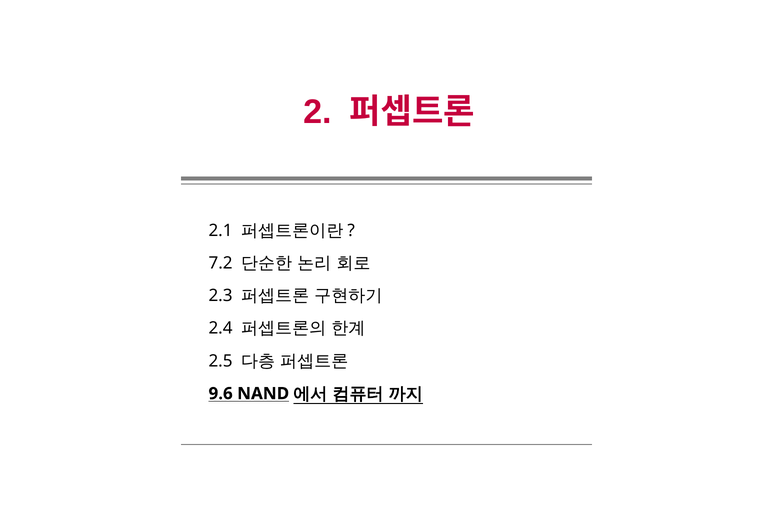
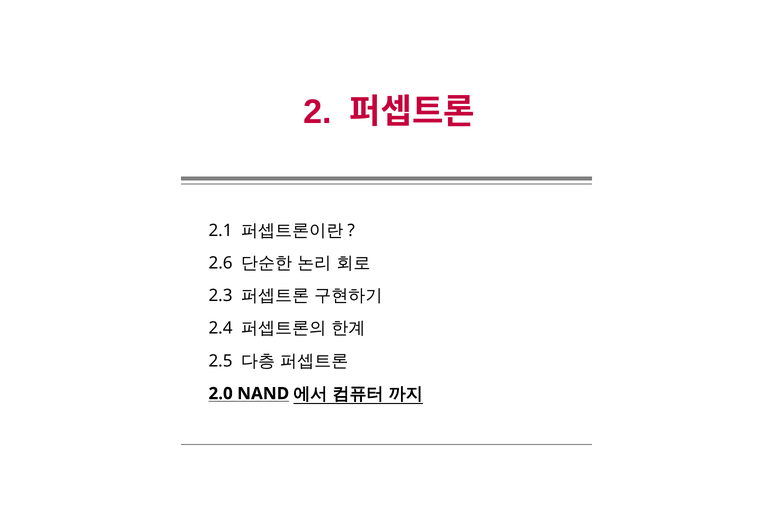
7.2: 7.2 -> 2.6 (221, 263)
9.6: 9.6 -> 2.0 (221, 393)
